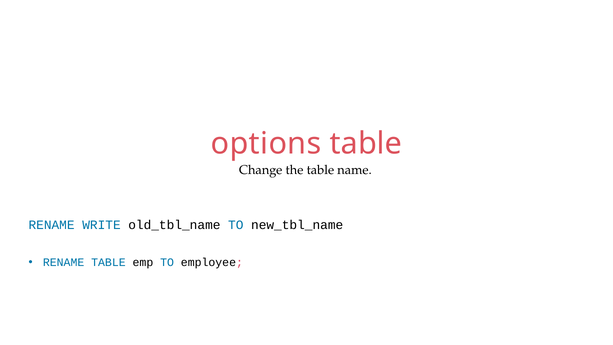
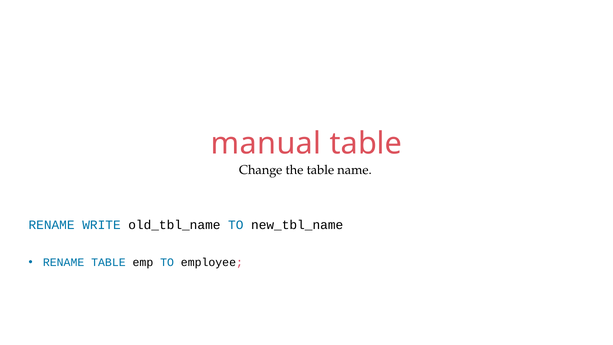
options: options -> manual (266, 144)
